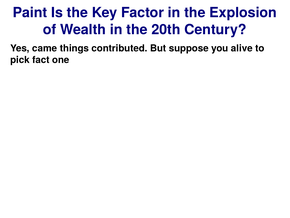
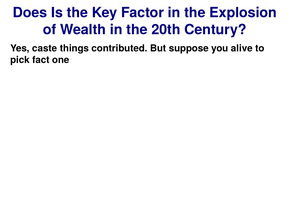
Paint: Paint -> Does (30, 13)
came: came -> caste (45, 48)
